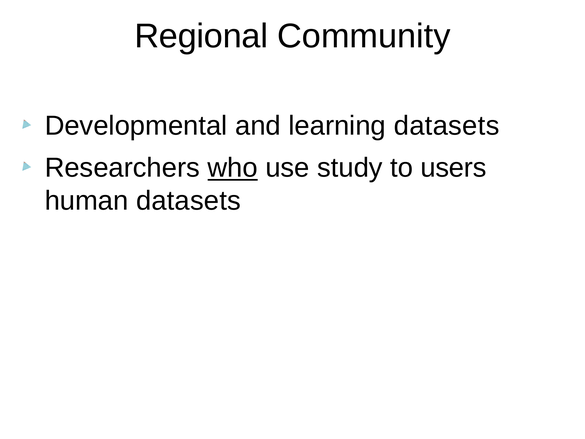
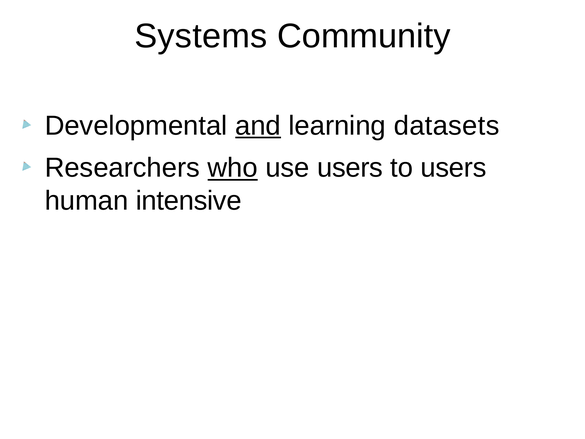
Regional: Regional -> Systems (201, 36)
and underline: none -> present (258, 126)
use study: study -> users (350, 168)
human datasets: datasets -> intensive (189, 201)
